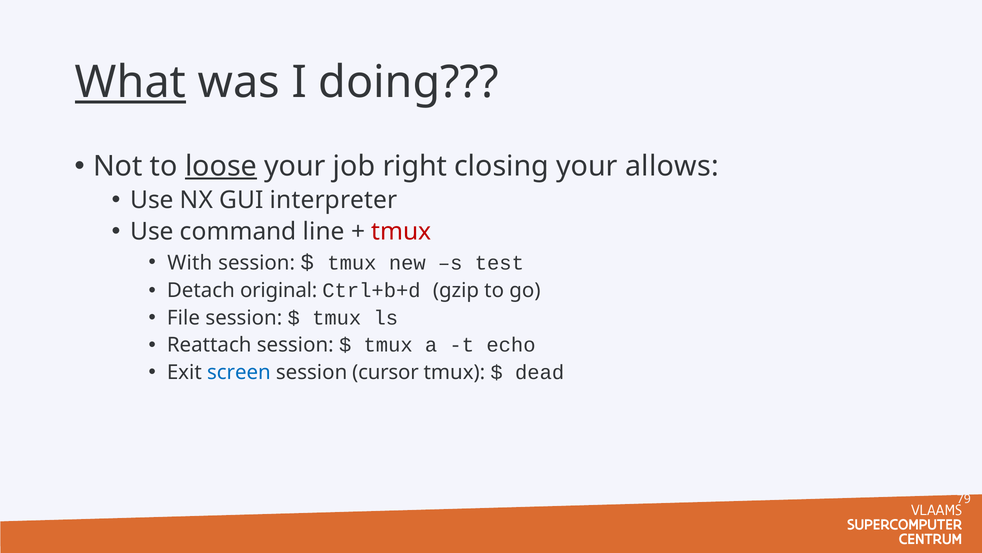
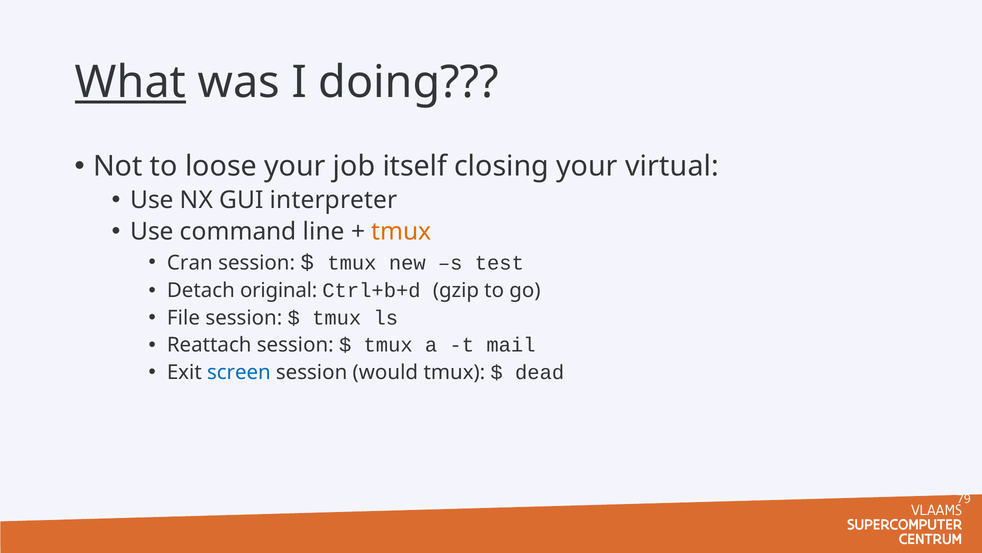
loose underline: present -> none (221, 166)
right: right -> itself (415, 166)
allows: allows -> virtual (672, 166)
tmux colour: red -> orange (401, 231)
With: With -> Cran (190, 263)
echo: echo -> mail (511, 345)
cursor: cursor -> would (385, 372)
